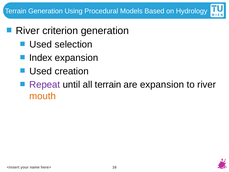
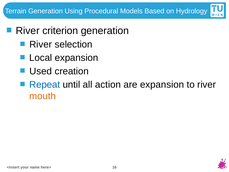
Used: Used -> River (41, 44)
Index: Index -> Local (41, 58)
Repeat colour: purple -> blue (45, 84)
all terrain: terrain -> action (108, 84)
